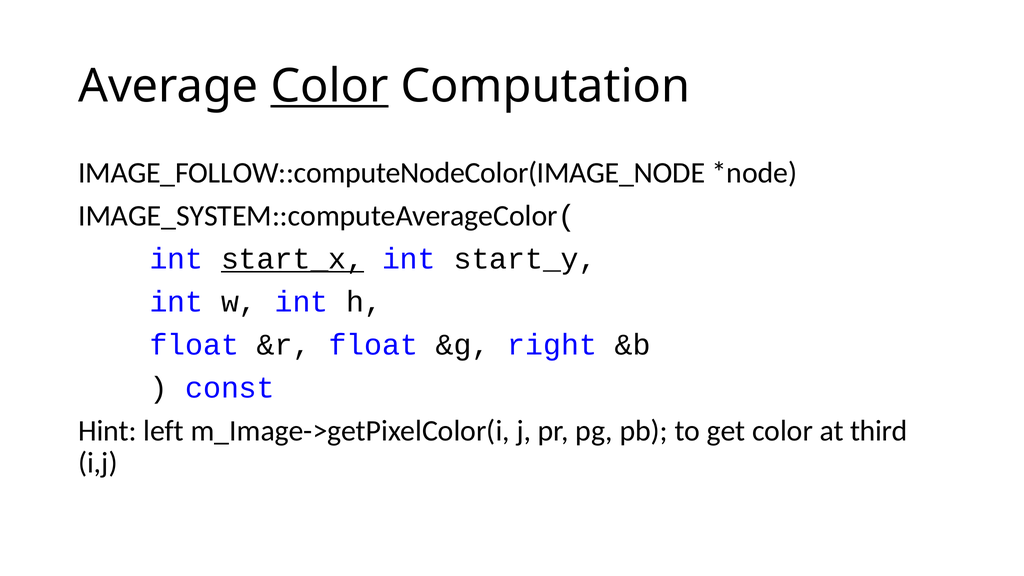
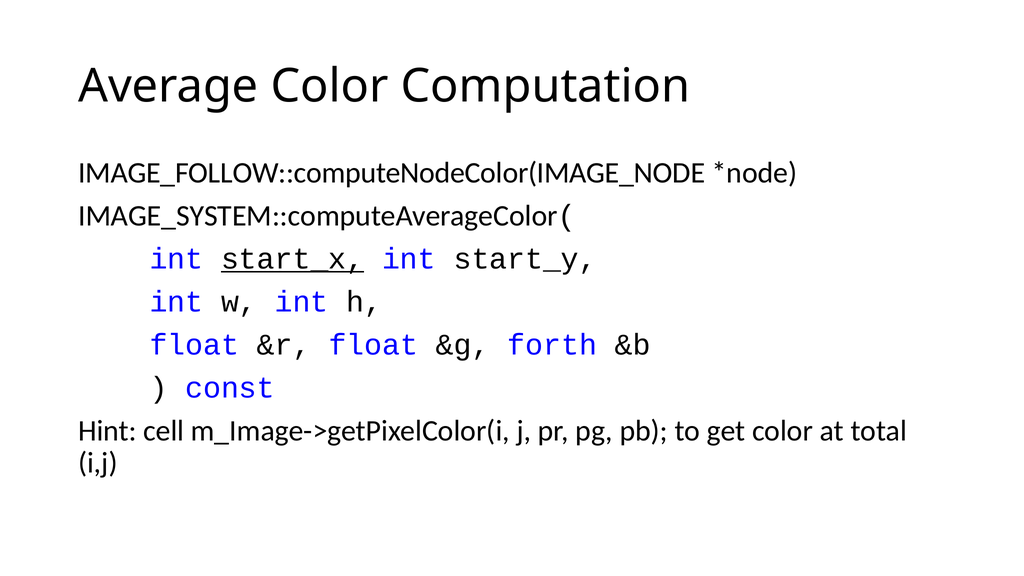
Color underline: present -> none (330, 86)
right: right -> forth (552, 345)
left: left -> cell (164, 431)
third: third -> total (879, 431)
